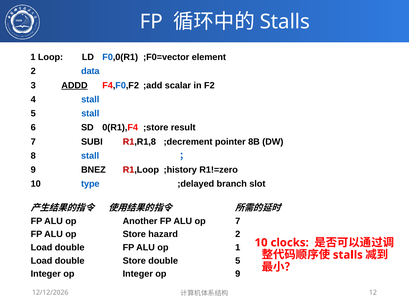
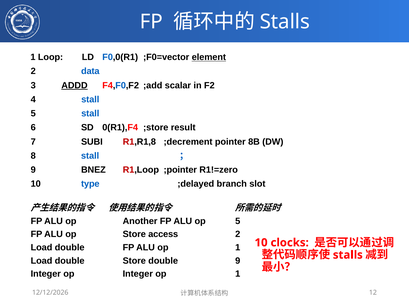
element underline: none -> present (209, 57)
;history: ;history -> ;pointer (180, 170)
op 7: 7 -> 5 (238, 221)
hazard: hazard -> access (163, 234)
double 5: 5 -> 9 (238, 261)
Integer op 9: 9 -> 1 (238, 274)
